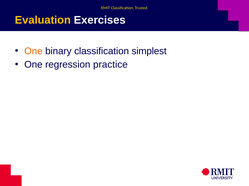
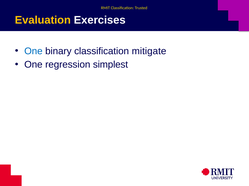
One colour: orange -> blue (33, 51)
simplest: simplest -> mitigate (149, 51)
practice: practice -> simplest (110, 65)
